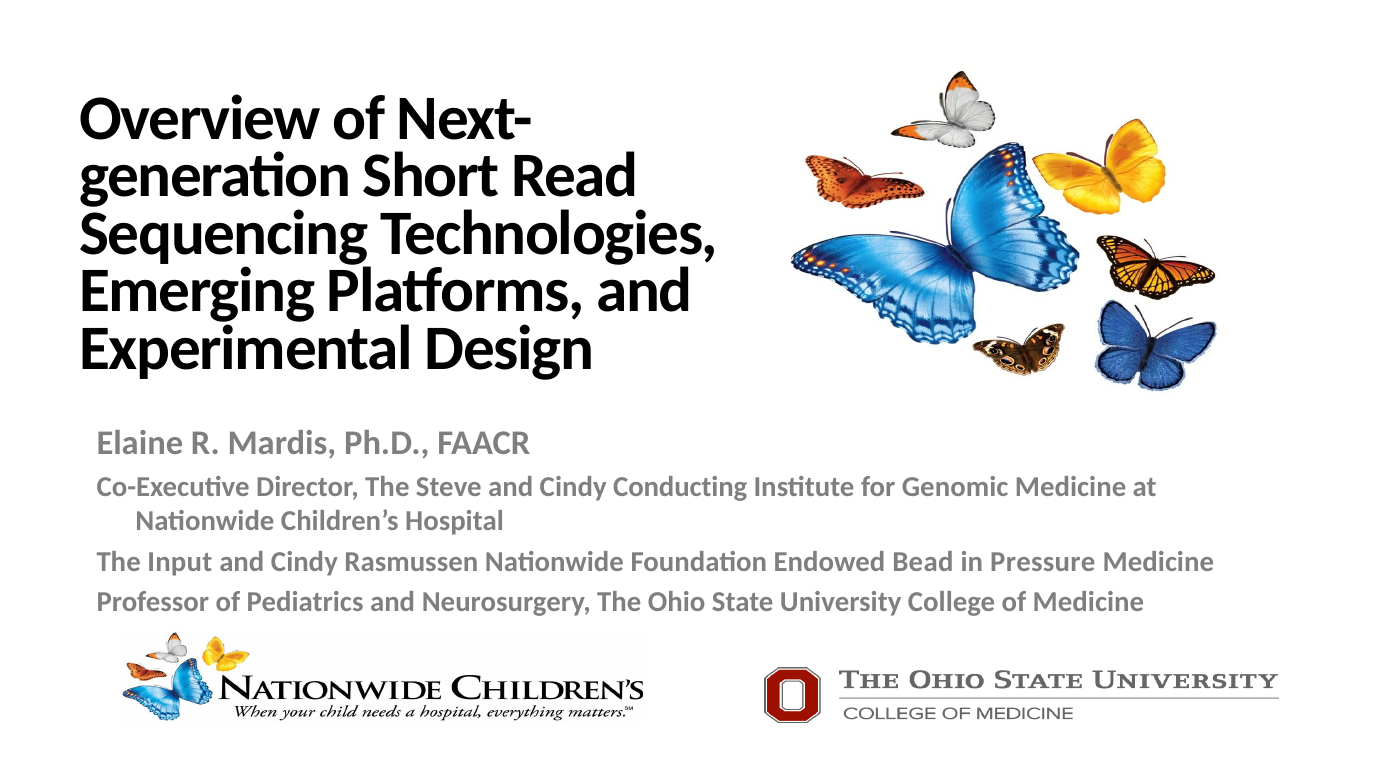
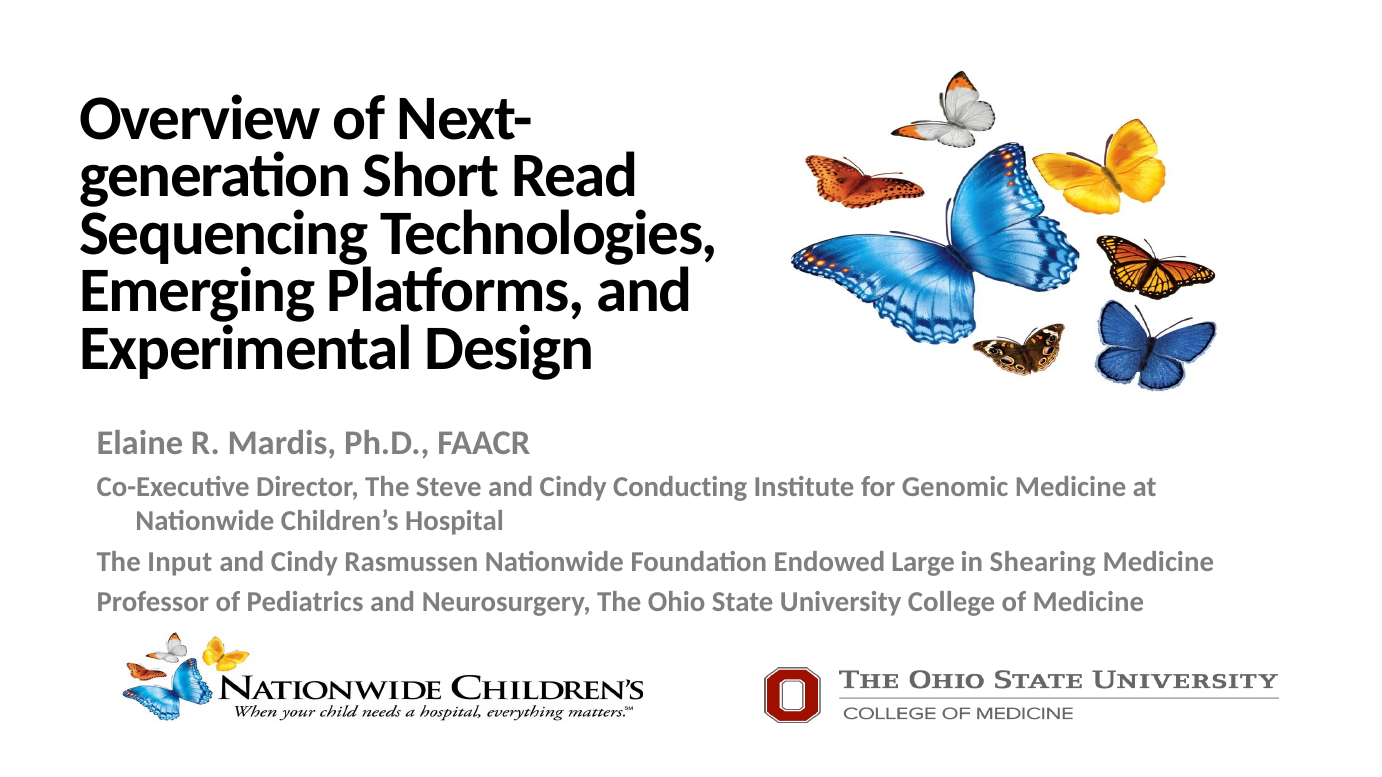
Bead: Bead -> Large (923, 562)
Pressure: Pressure -> Shearing (1043, 562)
